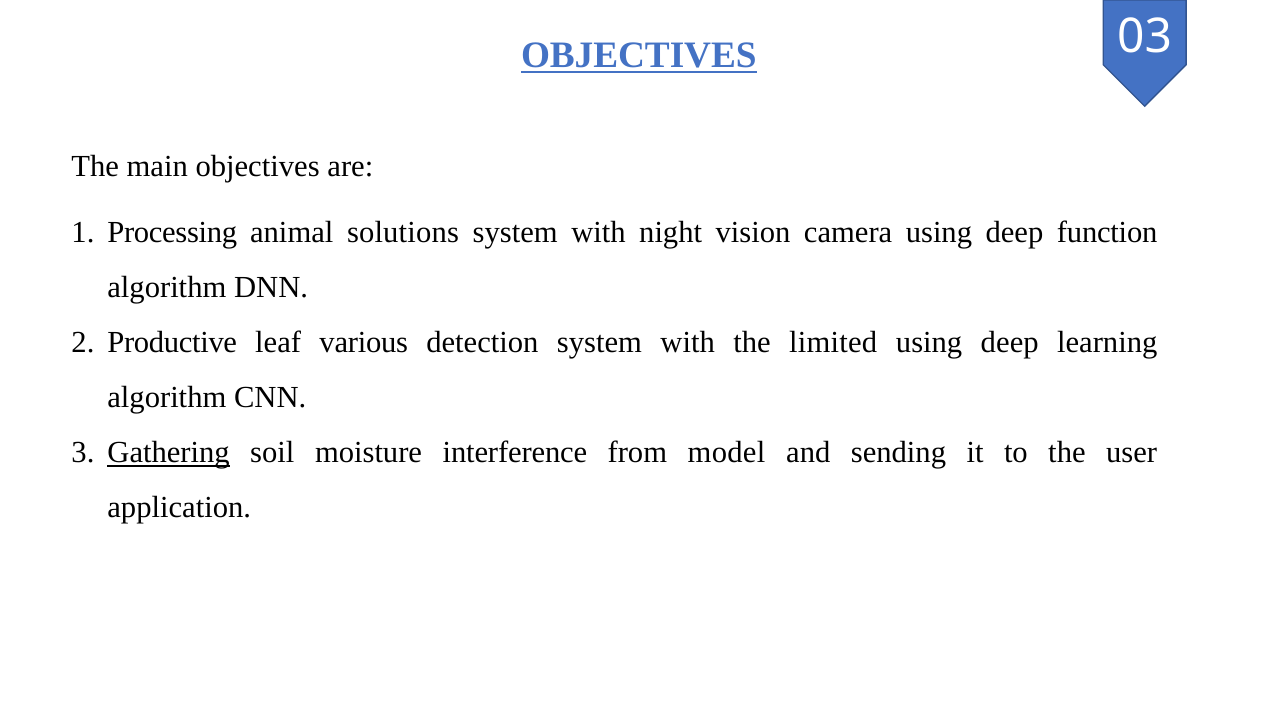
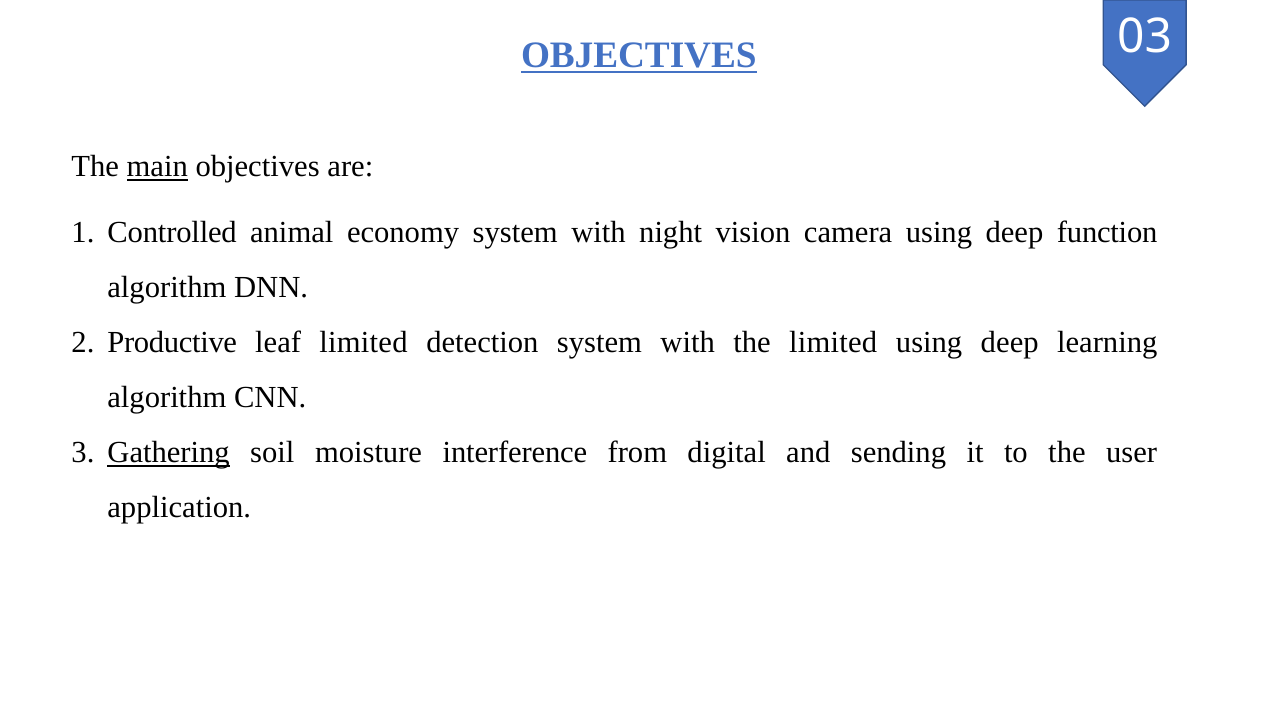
main underline: none -> present (157, 166)
Processing: Processing -> Controlled (172, 232)
solutions: solutions -> economy (403, 232)
leaf various: various -> limited (364, 342)
model: model -> digital (727, 452)
